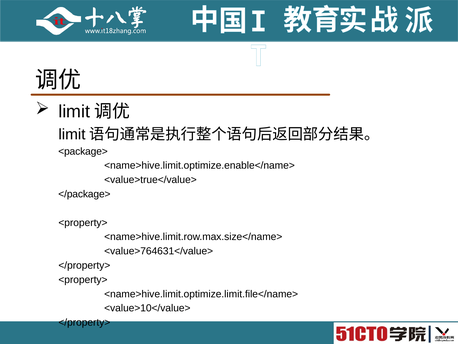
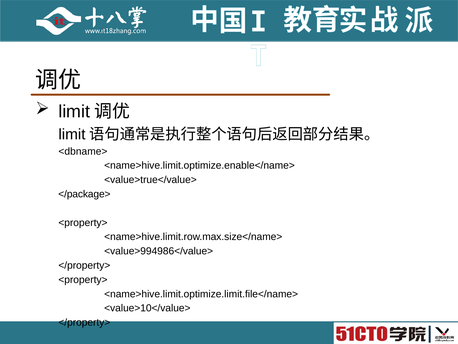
<package>: <package> -> <dbname> (83, 151)
<value>764631</value>: <value>764631</value> -> <value>994986</value> (159, 251)
